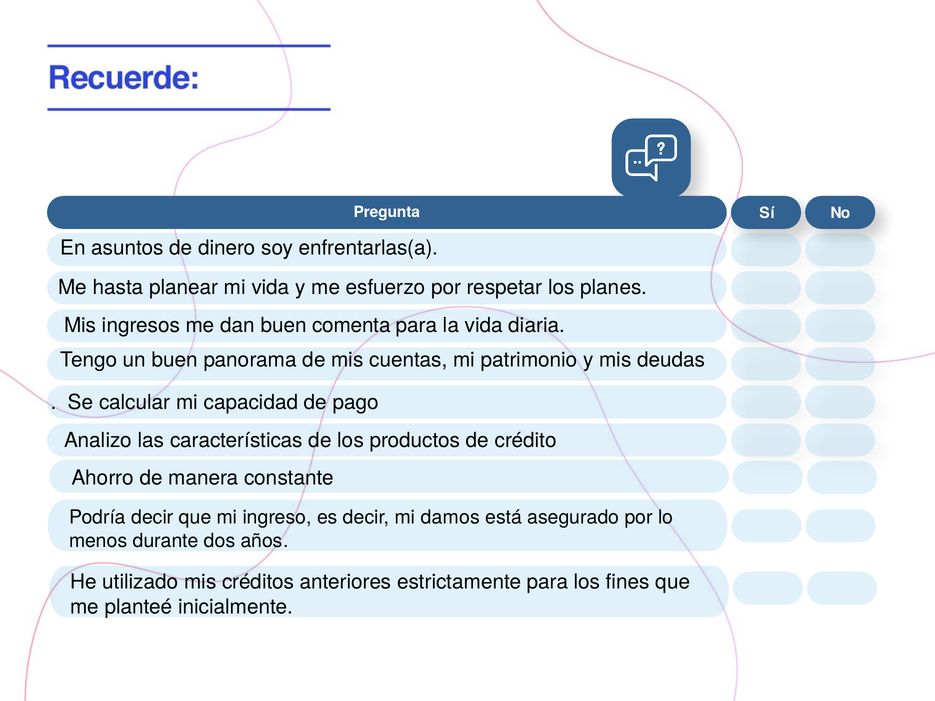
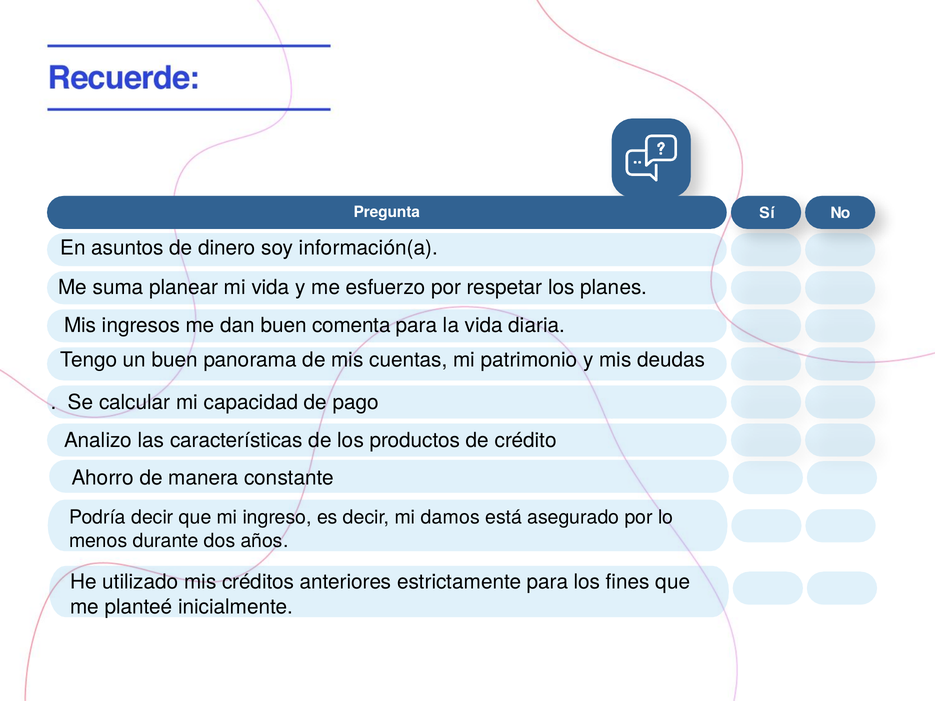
enfrentarlas(a: enfrentarlas(a -> información(a (368, 248)
hasta: hasta -> suma (118, 288)
